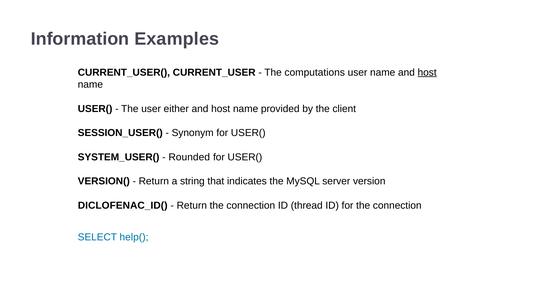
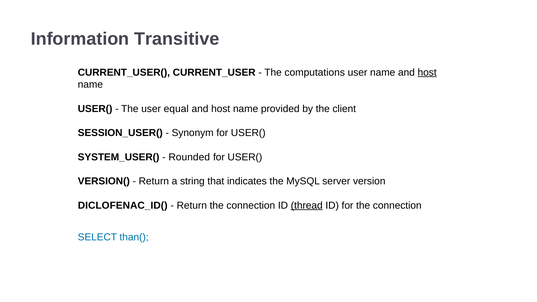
Examples: Examples -> Transitive (177, 39)
either: either -> equal (176, 109)
thread underline: none -> present (307, 205)
help(: help( -> than( (134, 237)
